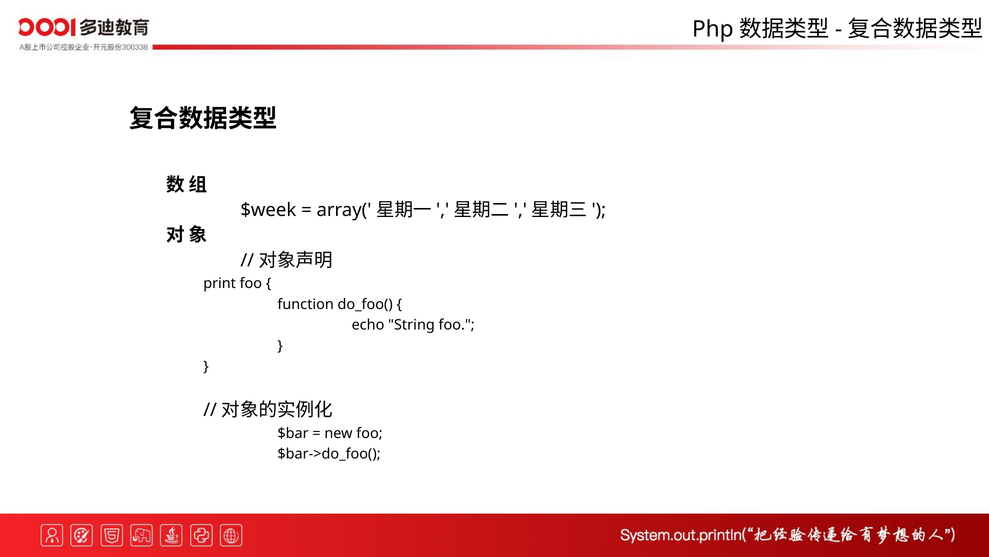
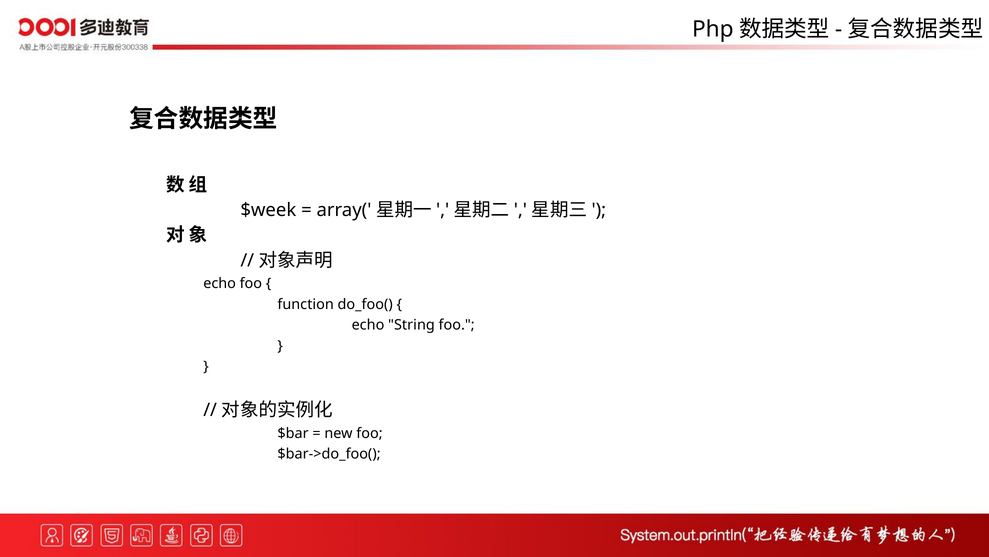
print: print -> echo (220, 283)
